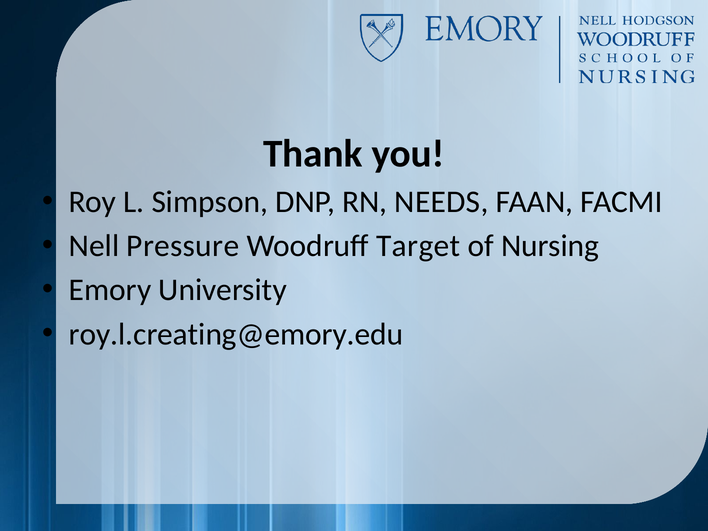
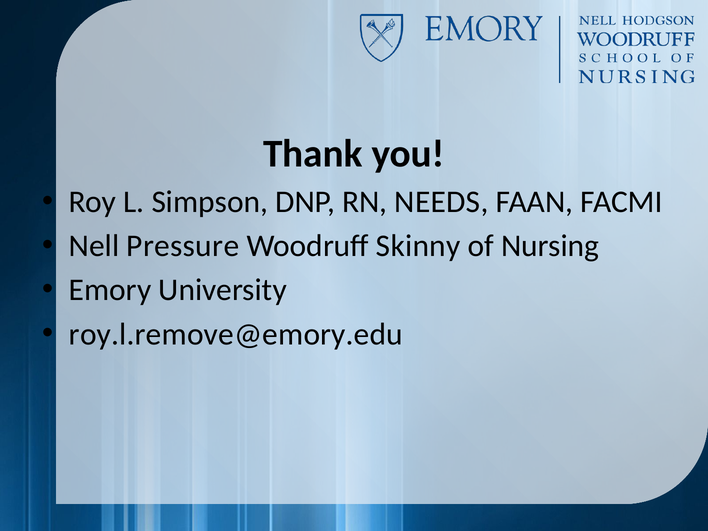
Target: Target -> Skinny (418, 246)
roy.l.creating@emory.edu: roy.l.creating@emory.edu -> roy.l.remove@emory.edu (236, 334)
